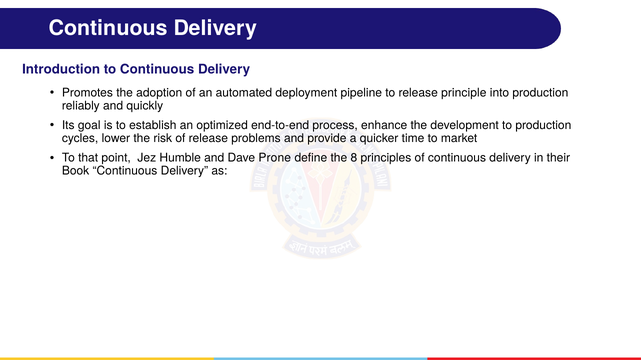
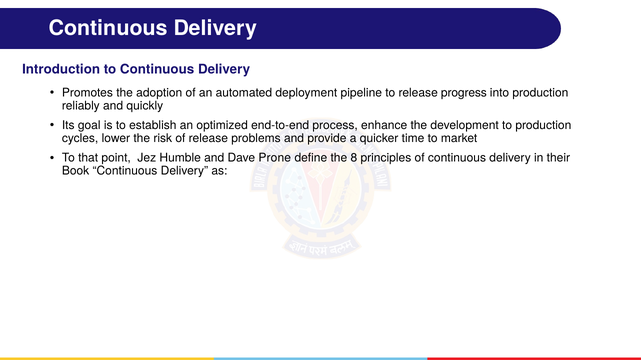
principle: principle -> progress (464, 93)
